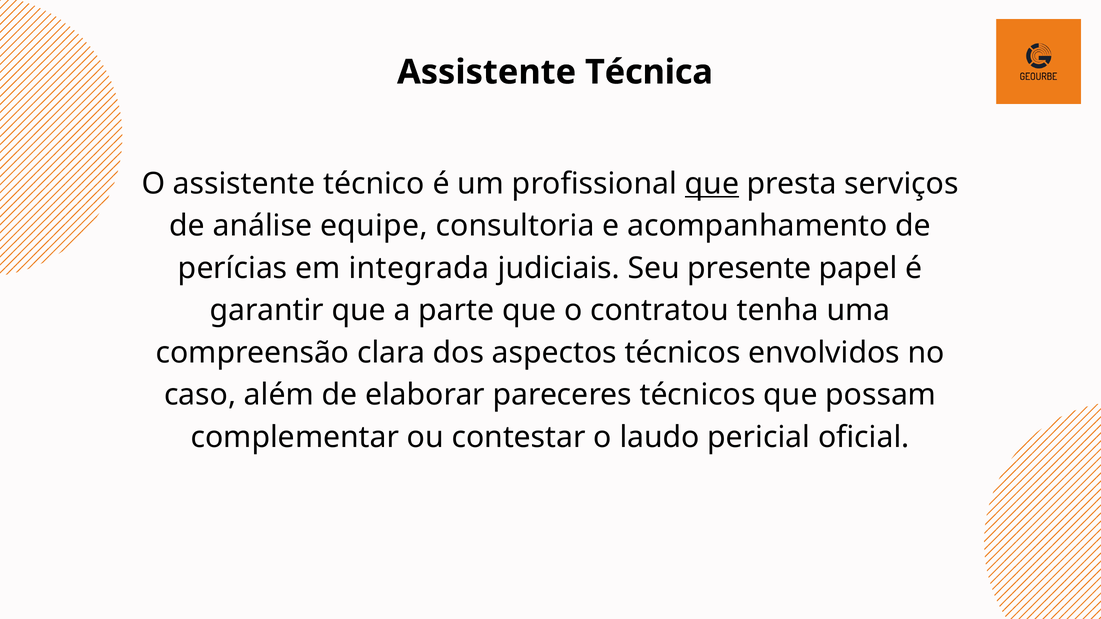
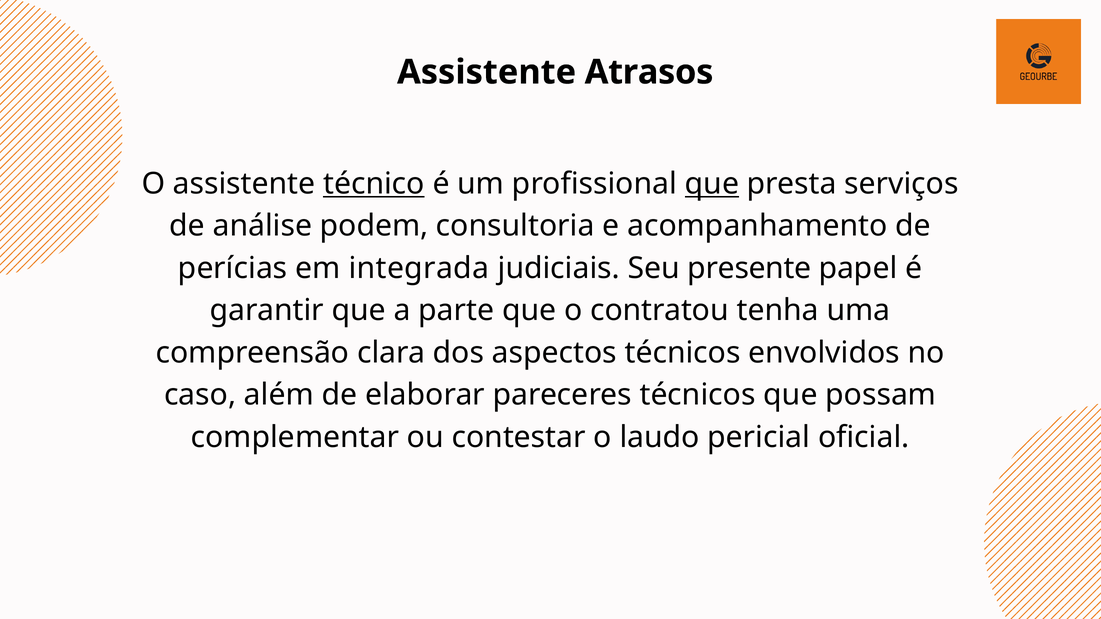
Técnica: Técnica -> Atrasos (649, 72)
técnico underline: none -> present (374, 184)
equipe: equipe -> podem (374, 226)
